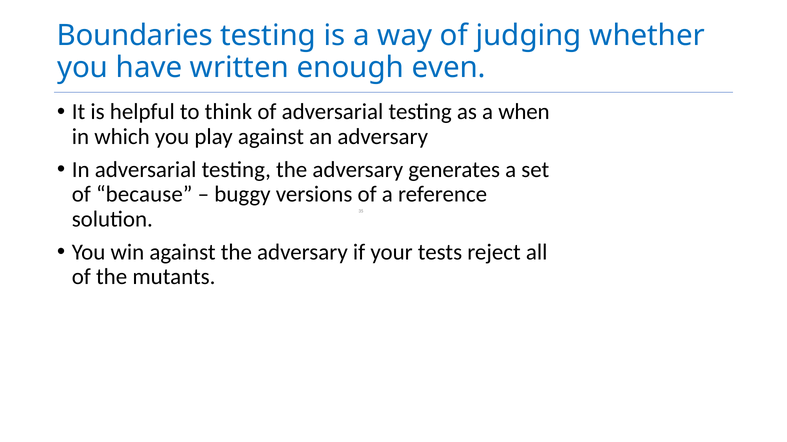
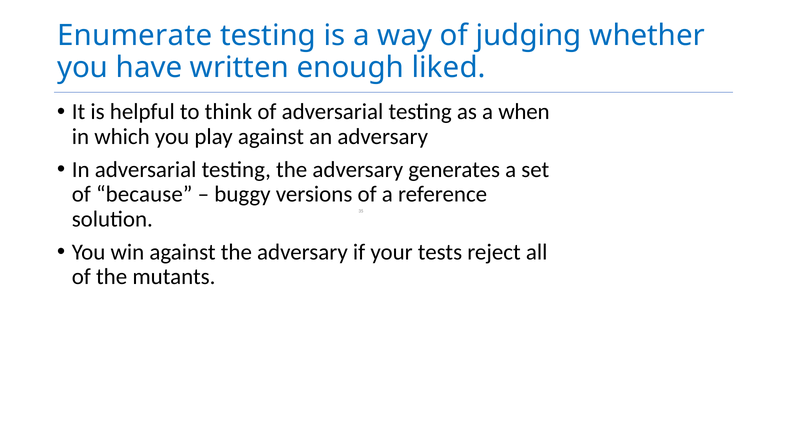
Boundaries: Boundaries -> Enumerate (135, 36)
even: even -> liked (449, 68)
